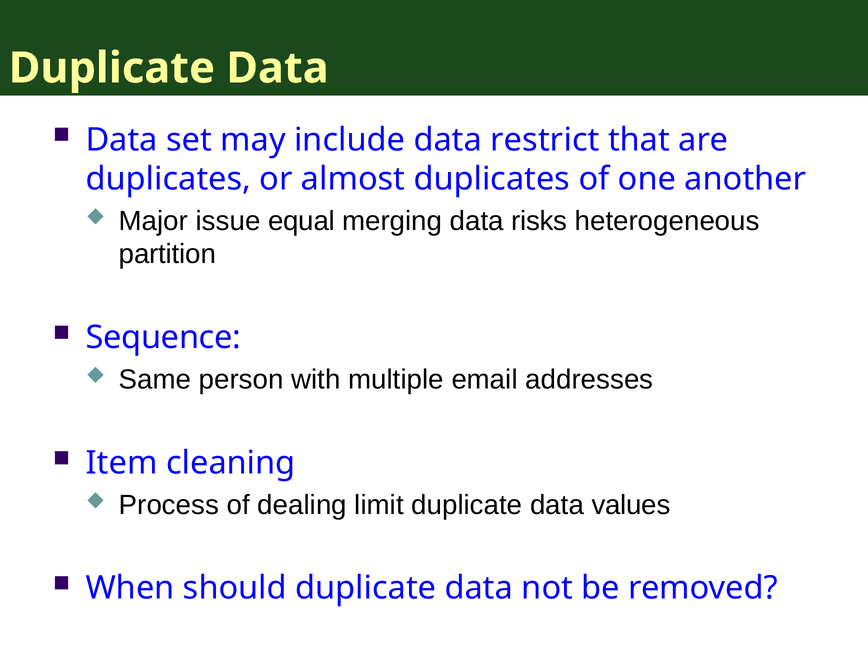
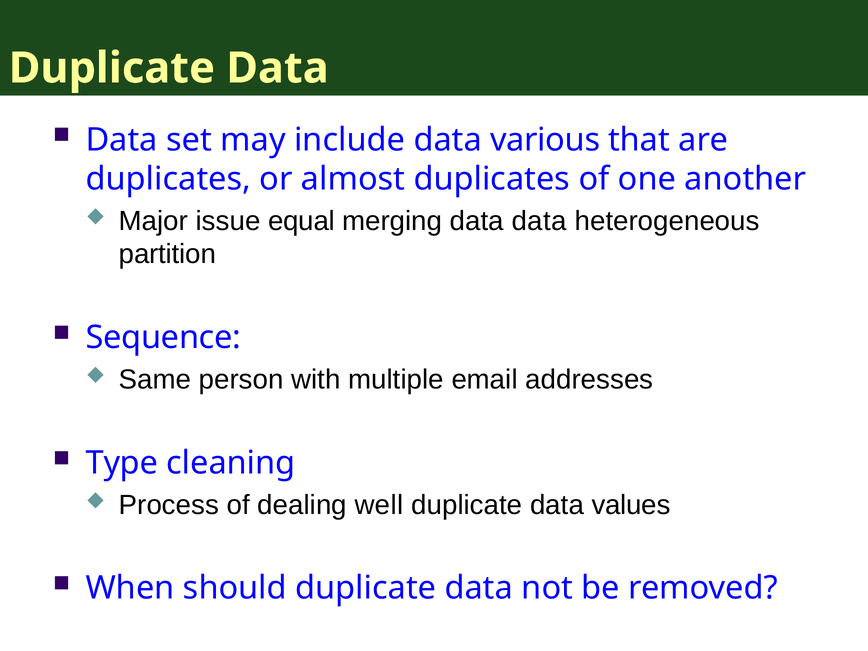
restrict: restrict -> various (545, 140)
data risks: risks -> data (539, 221)
Item: Item -> Type (122, 463)
limit: limit -> well (379, 505)
